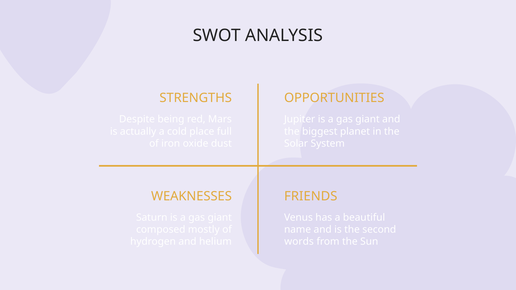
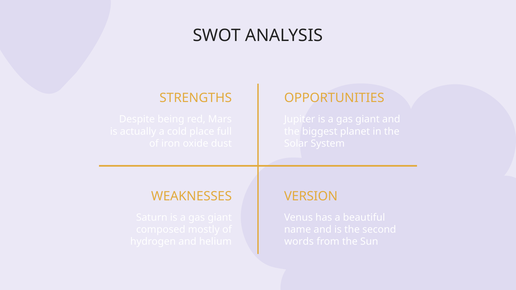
FRIENDS: FRIENDS -> VERSION (311, 196)
